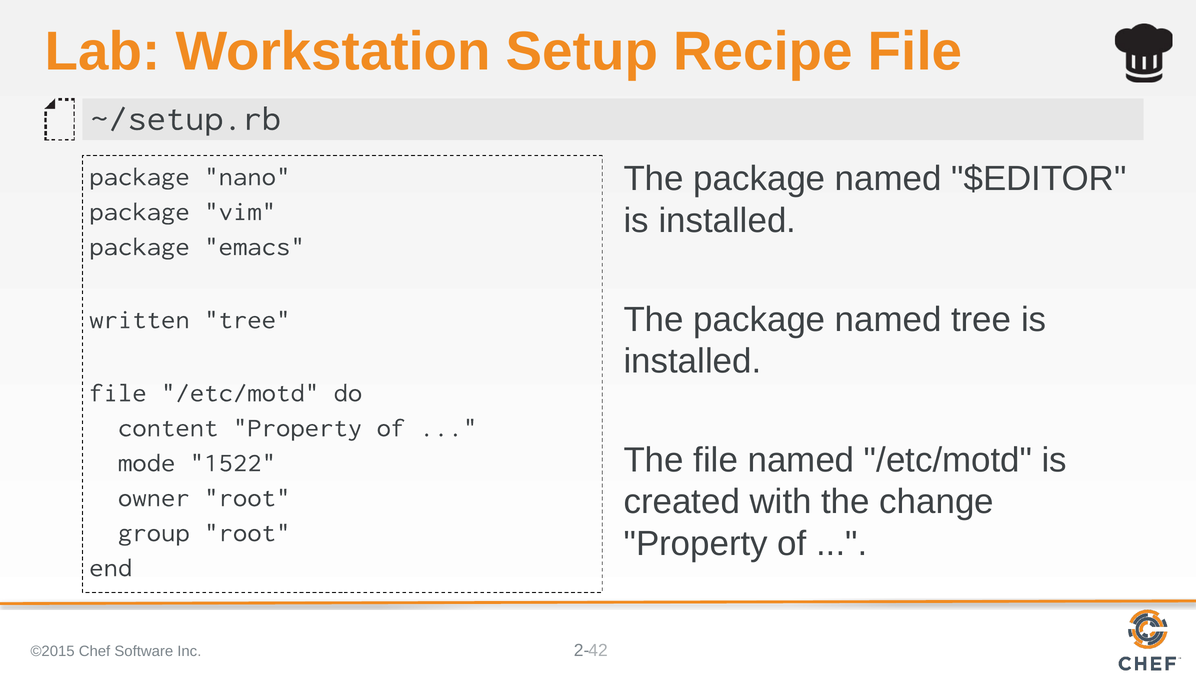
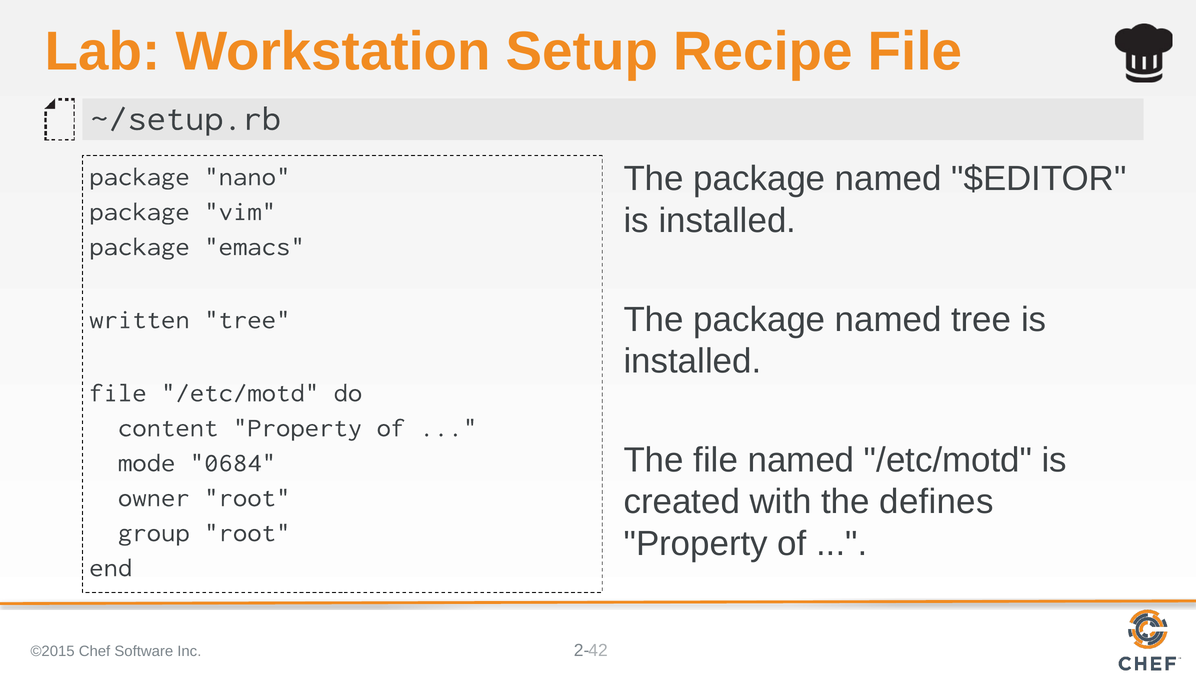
1522: 1522 -> 0684 (233, 462)
change: change -> defines (936, 502)
